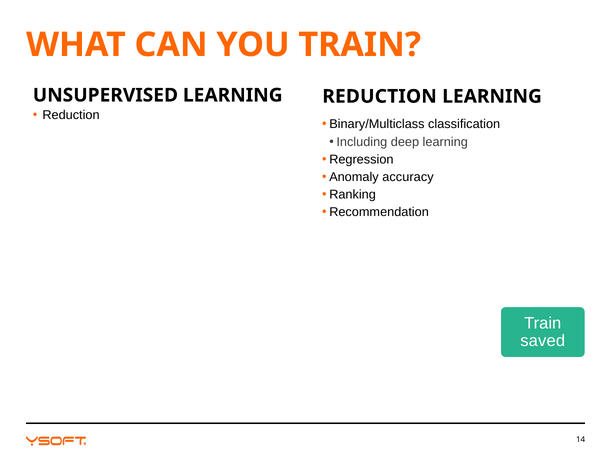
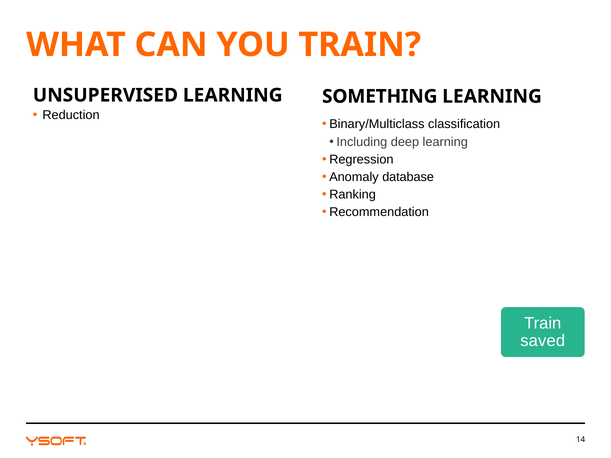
REDUCTION: REDUCTION -> SOMETHING (380, 96)
accuracy: accuracy -> database (408, 177)
